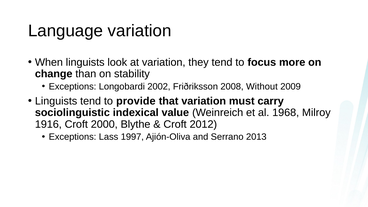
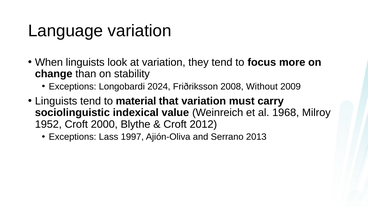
2002: 2002 -> 2024 (159, 86)
provide: provide -> material (136, 101)
1916: 1916 -> 1952 (48, 124)
